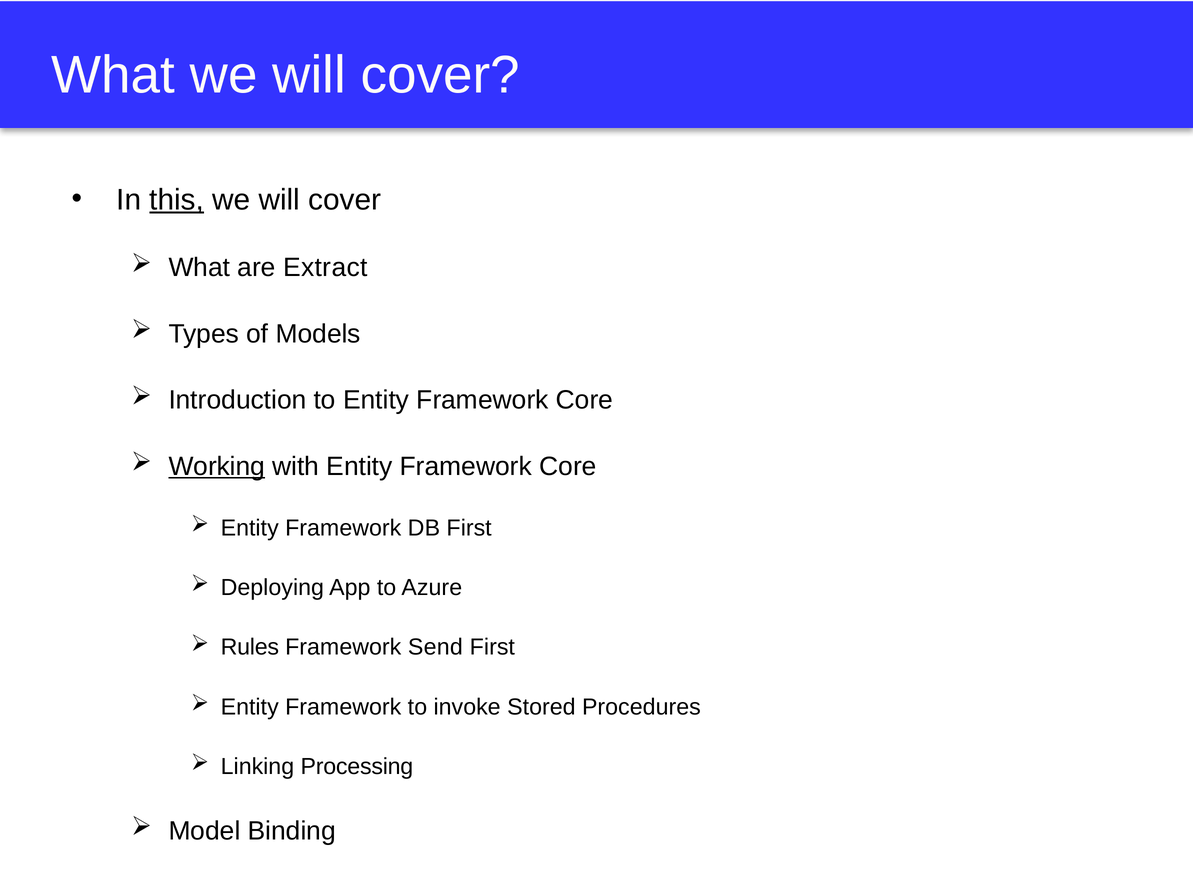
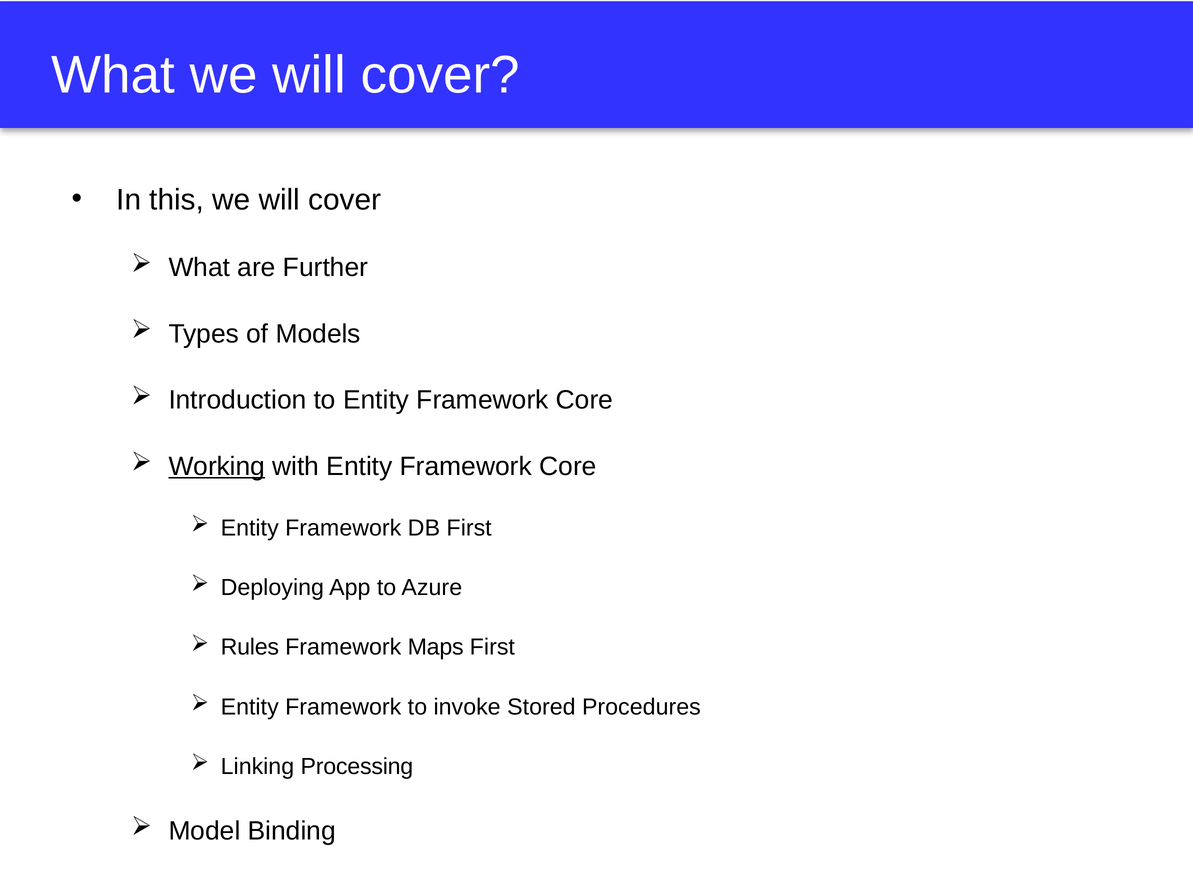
this underline: present -> none (177, 200)
Extract: Extract -> Further (326, 268)
Send: Send -> Maps (436, 647)
